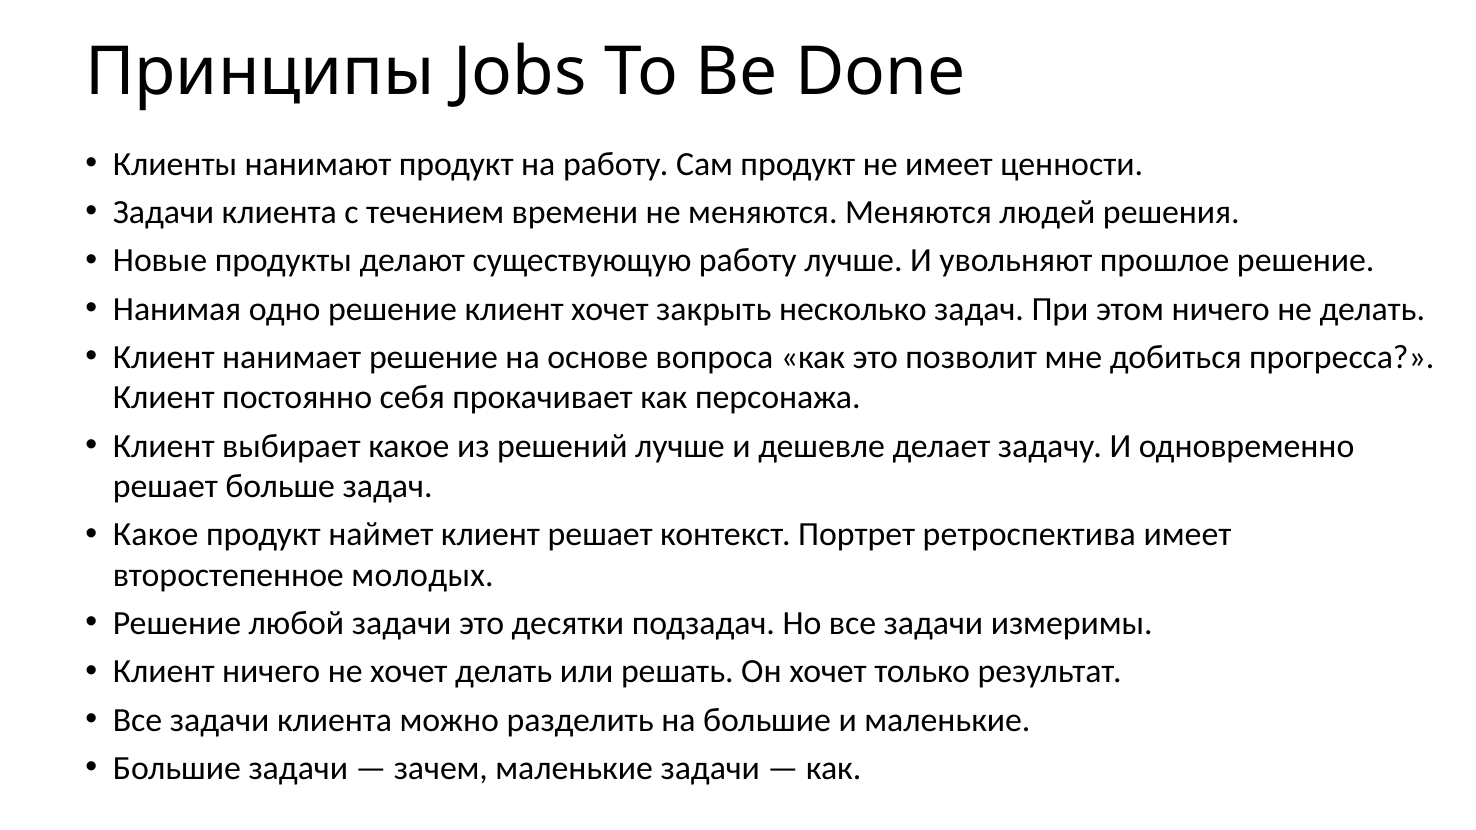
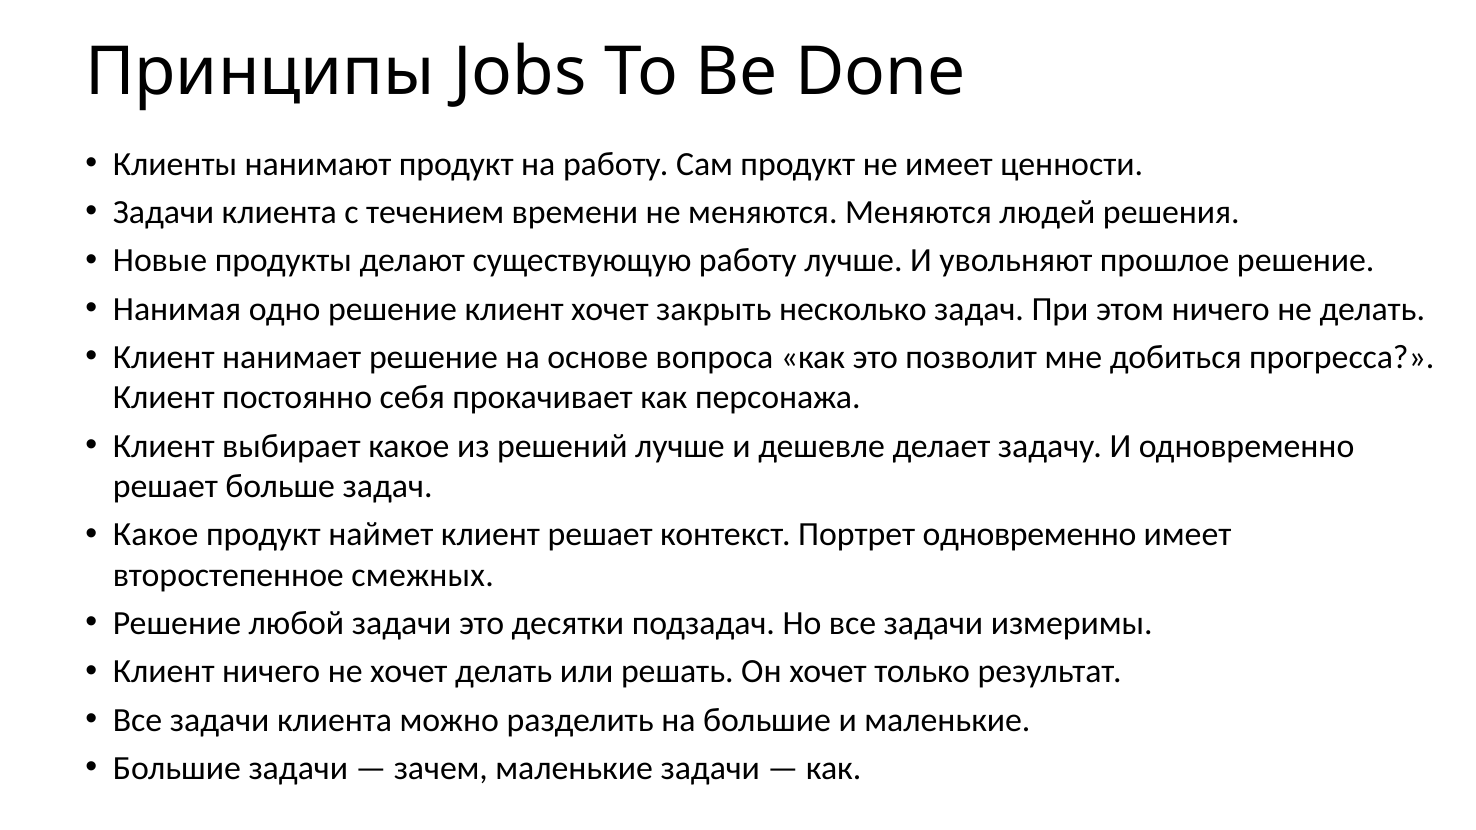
Портрет ретроспектива: ретроспектива -> одновременно (1030, 535)
молодых: молодых -> смежных (423, 576)
